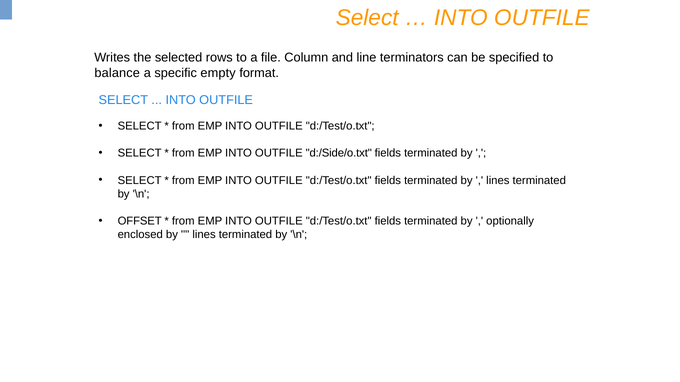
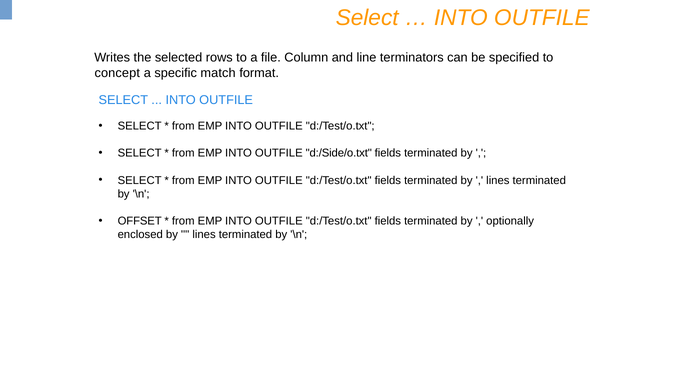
balance: balance -> concept (117, 73)
empty: empty -> match (218, 73)
